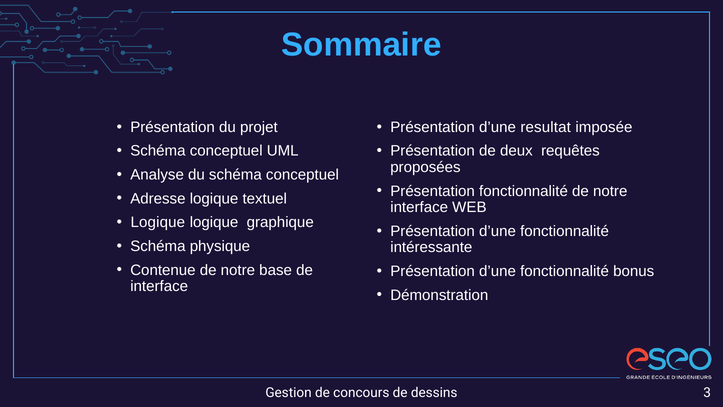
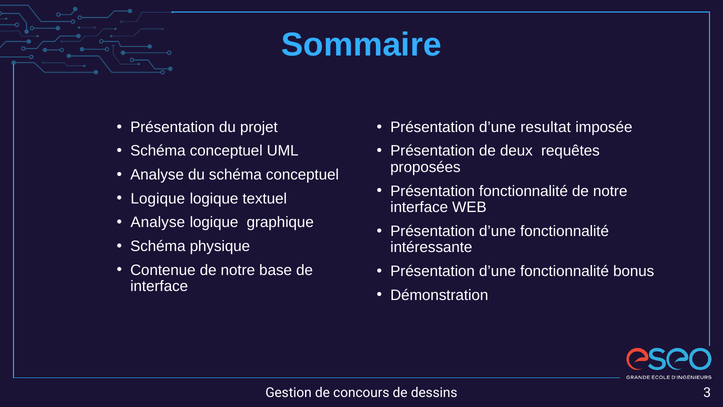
Adresse: Adresse -> Logique (158, 198)
Logique: Logique -> Analyse (158, 222)
